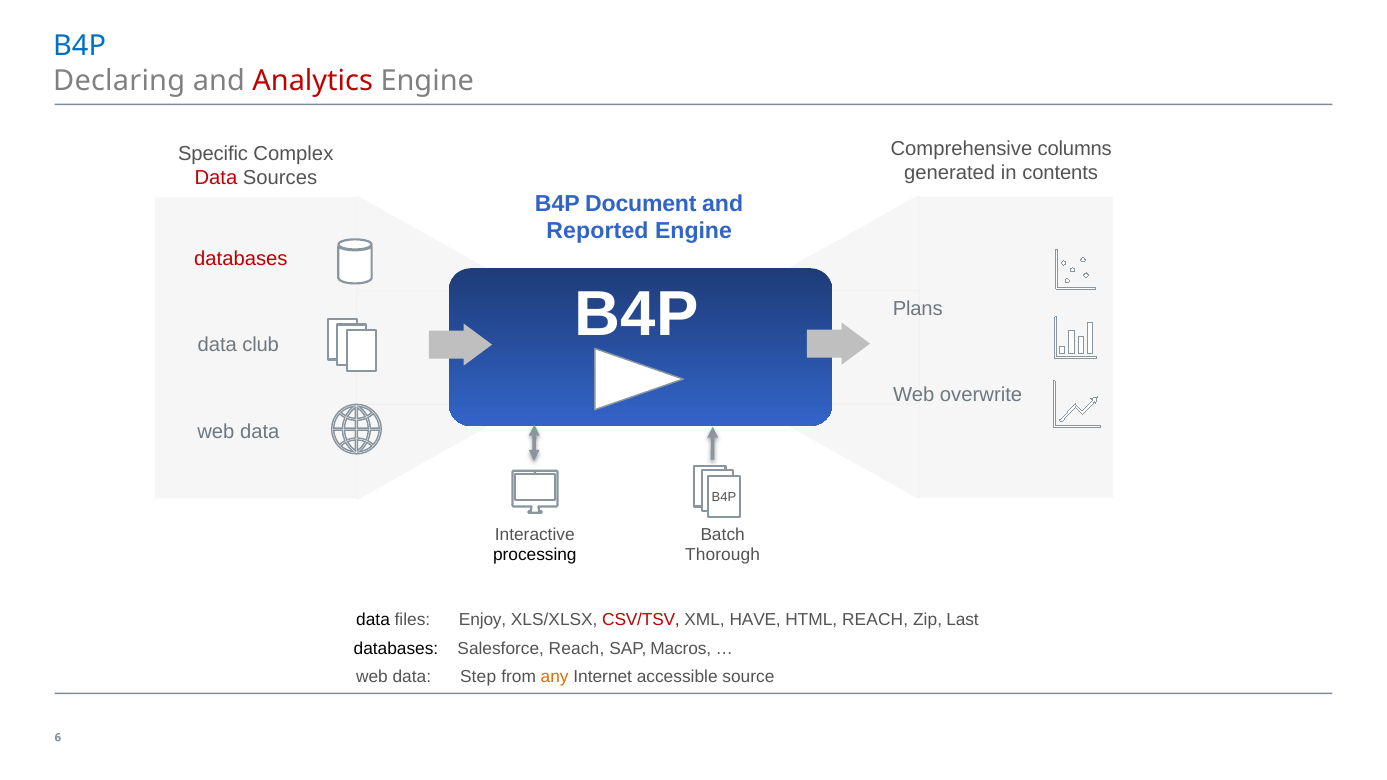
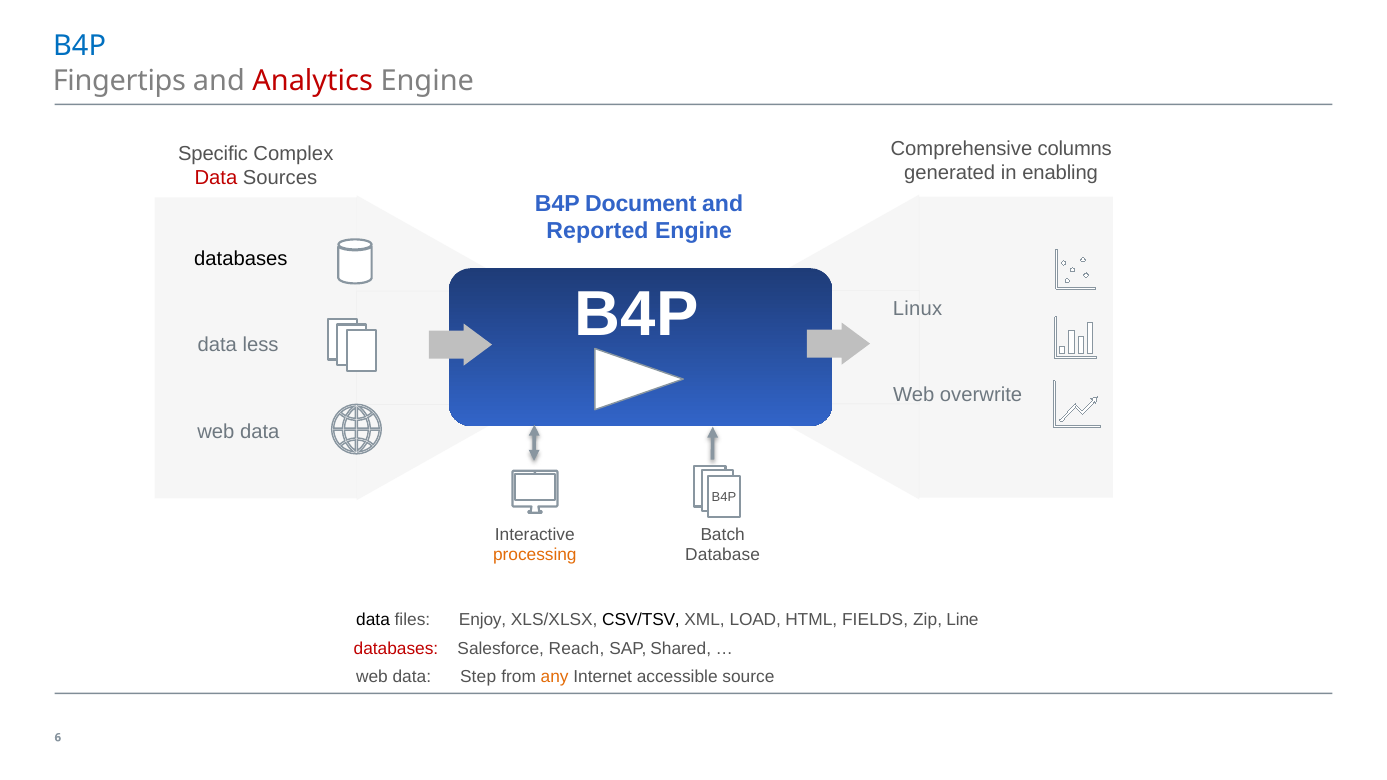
Declaring: Declaring -> Fingertips (119, 81)
contents: contents -> enabling (1060, 173)
databases colour: red -> black (241, 259)
Plans: Plans -> Linux (918, 309)
club: club -> less (261, 345)
processing colour: black -> orange (535, 555)
Thorough: Thorough -> Database (723, 555)
CSV/TSV colour: red -> black (641, 620)
HAVE: HAVE -> LOAD (755, 620)
HTML REACH: REACH -> FIELDS (875, 620)
Last: Last -> Line (962, 620)
databases colour: black -> red (396, 648)
Macros: Macros -> Shared (681, 648)
